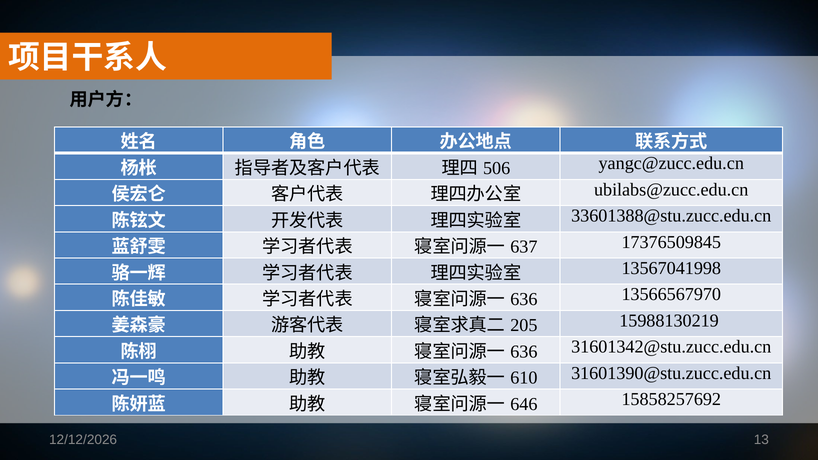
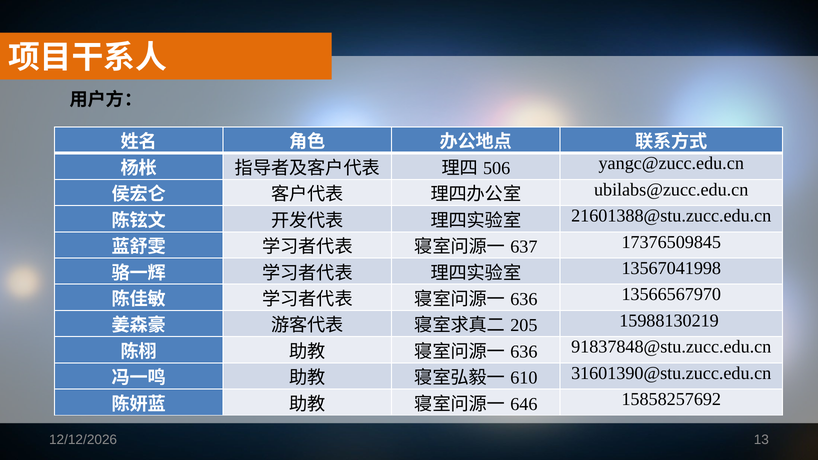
33601388@stu.zucc.edu.cn: 33601388@stu.zucc.edu.cn -> 21601388@stu.zucc.edu.cn (671, 216)
31601342@stu.zucc.edu.cn: 31601342@stu.zucc.edu.cn -> 91837848@stu.zucc.edu.cn (671, 347)
